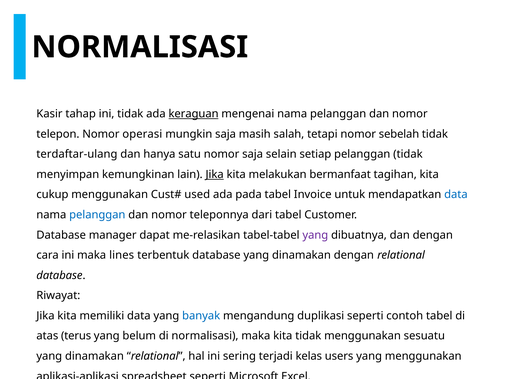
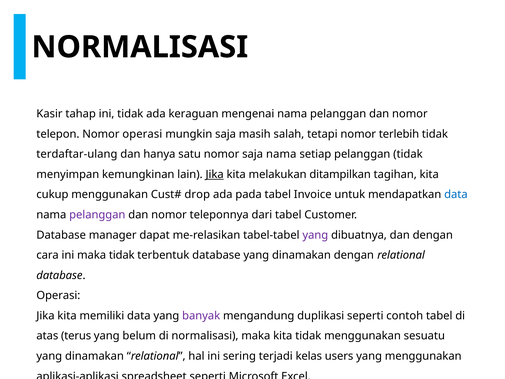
keraguan underline: present -> none (194, 114)
sebelah: sebelah -> terlebih (399, 134)
saja selain: selain -> nama (281, 154)
bermanfaat: bermanfaat -> ditampilkan (340, 174)
used: used -> drop (197, 194)
pelanggan colour: blue -> purple (97, 215)
maka lines: lines -> tidak (122, 255)
Riwayat: Riwayat -> Operasi (58, 295)
banyak colour: blue -> purple (201, 316)
